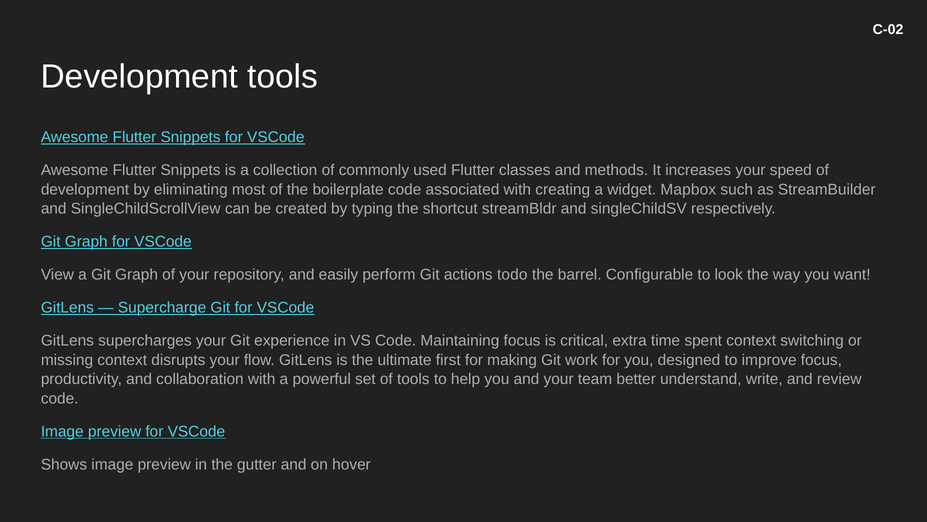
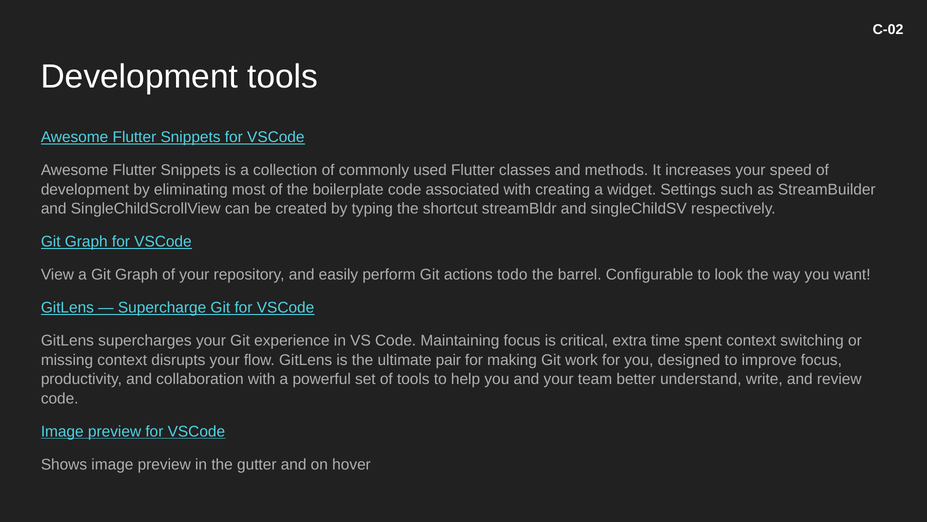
Mapbox: Mapbox -> Settings (688, 189)
first: first -> pair (448, 360)
